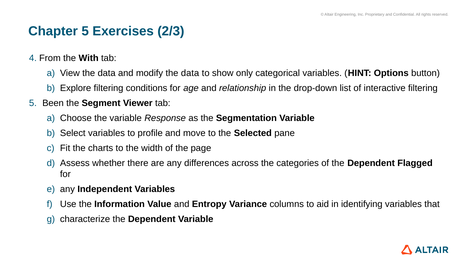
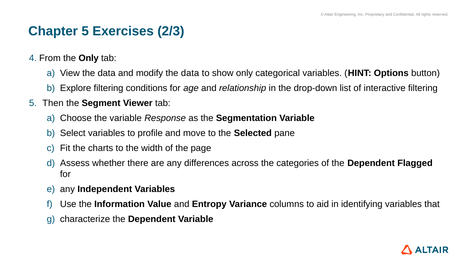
the With: With -> Only (89, 58)
Been: Been -> Then (53, 103)
